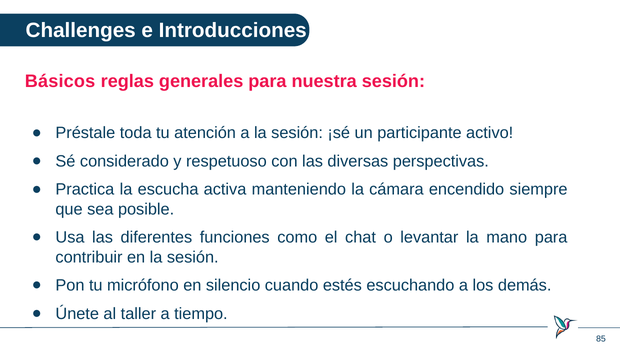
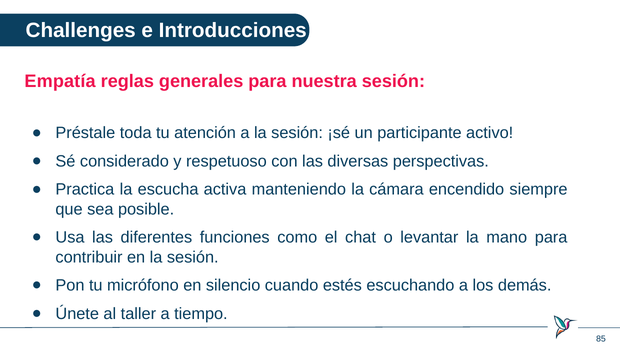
Básicos: Básicos -> Empatía (60, 81)
